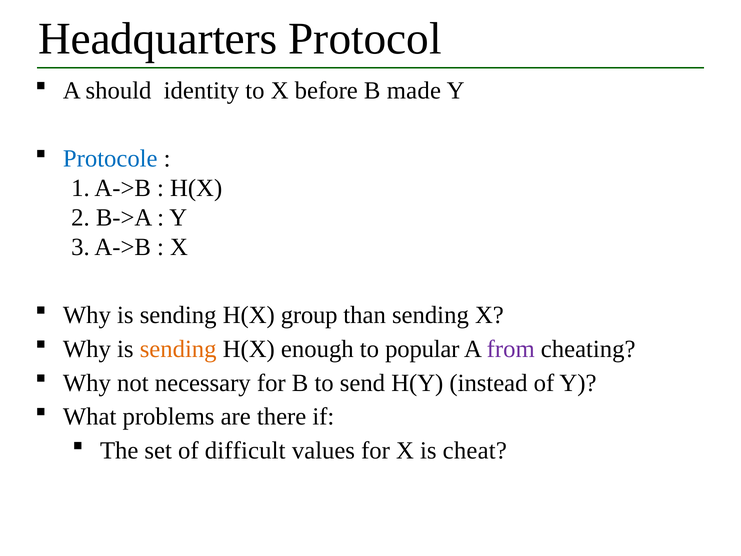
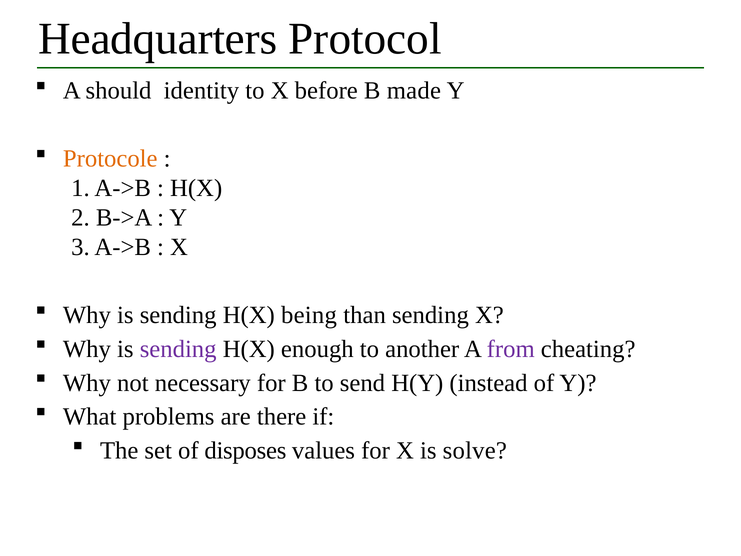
Protocole colour: blue -> orange (110, 158)
group: group -> being (309, 315)
sending colour: orange -> purple (178, 349)
popular: popular -> another (422, 349)
difficult: difficult -> disposes (245, 450)
cheat: cheat -> solve (475, 450)
